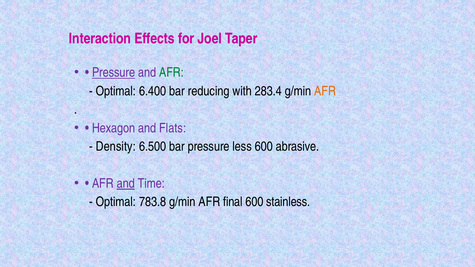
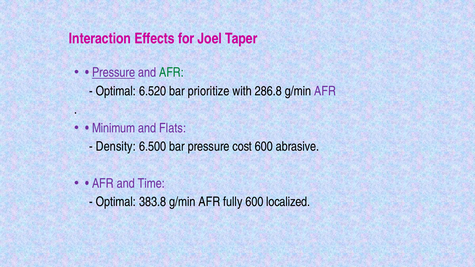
6.400: 6.400 -> 6.520 (153, 91)
reducing: reducing -> prioritize (209, 91)
283.4: 283.4 -> 286.8 (268, 91)
AFR colour: orange -> purple (325, 91)
Hexagon: Hexagon -> Minimum (114, 128)
less: less -> cost (242, 147)
and underline: present -> none (126, 184)
783.8: 783.8 -> 383.8 (153, 202)
final: final -> fully (233, 202)
stainless: stainless -> localized (288, 202)
